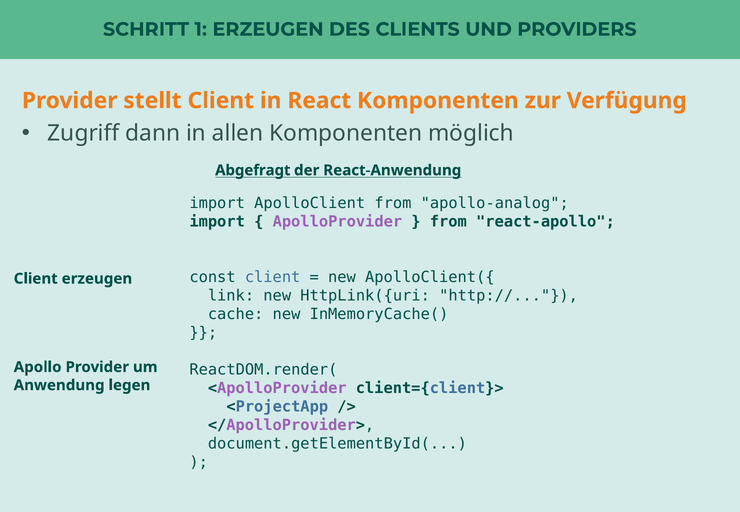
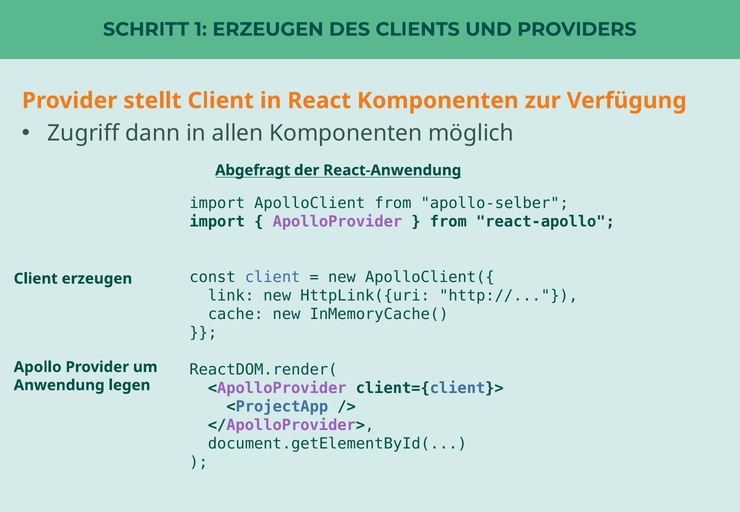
apollo-analog: apollo-analog -> apollo-selber (495, 203)
